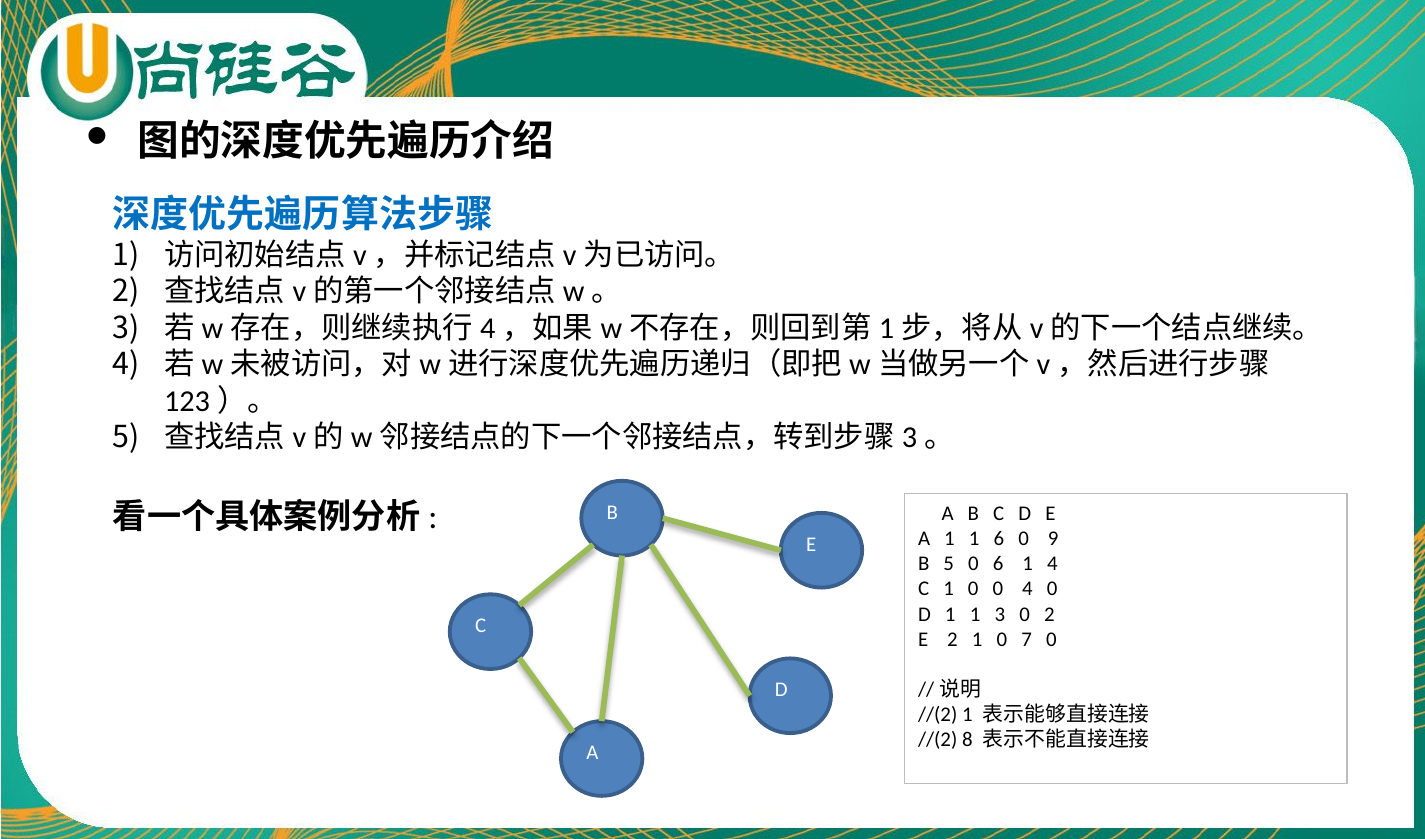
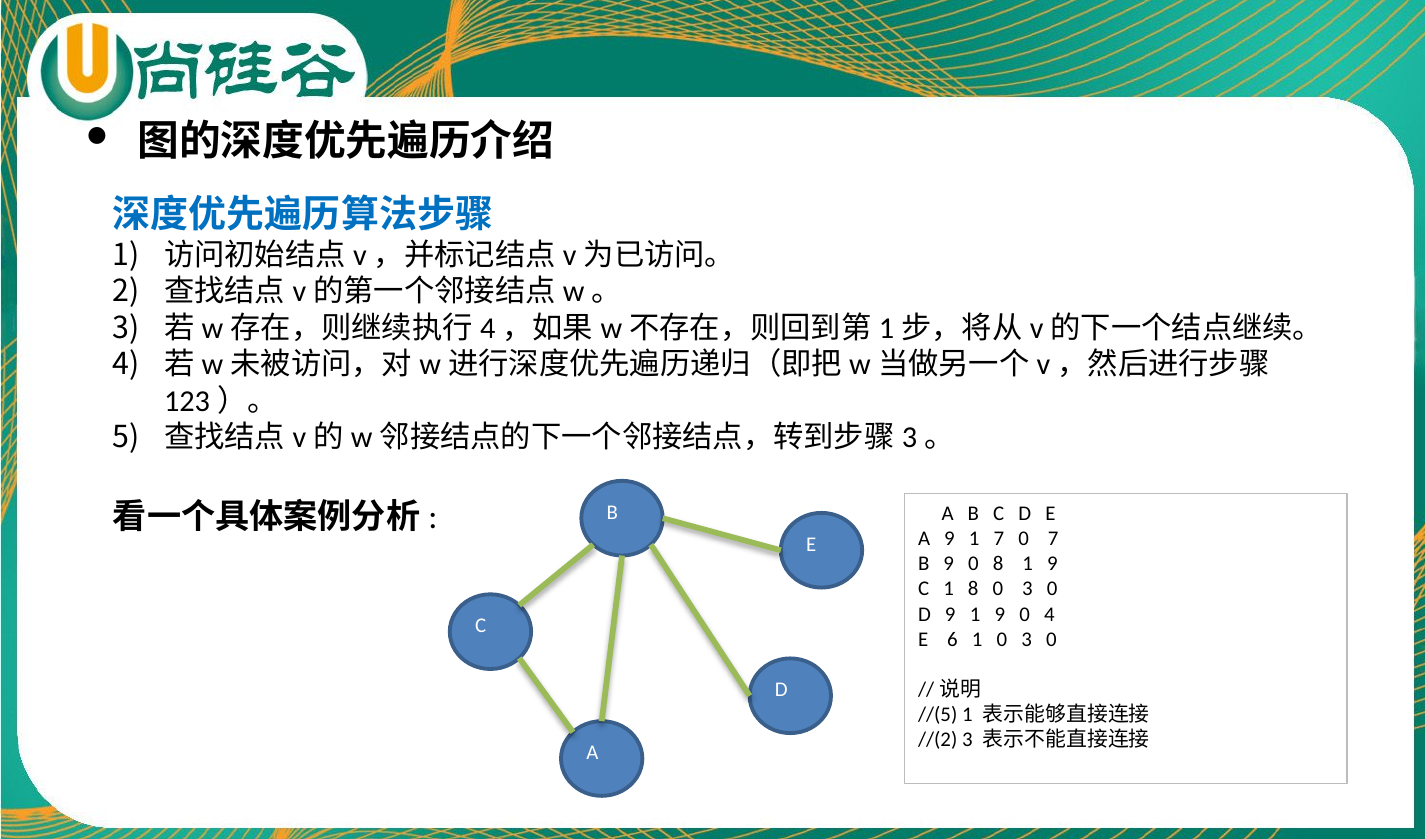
A 1: 1 -> 9 (949, 539)
1 6: 6 -> 7 (999, 539)
0 9: 9 -> 7 (1053, 539)
B 5: 5 -> 9 (949, 564)
0 6: 6 -> 8 (998, 564)
4: 4 -> 9 (1052, 564)
C 1 0: 0 -> 8 (973, 589)
4: 4 -> 3 (1027, 589)
D 1: 1 -> 9 (950, 614)
3: 3 -> 9 (1000, 614)
0 2: 2 -> 4 (1049, 614)
E 2: 2 -> 6 (952, 639)
1 0 7: 7 -> 3 (1027, 639)
//(2: //(2 -> //(5 (938, 714)
//(2 8: 8 -> 3 (967, 739)
